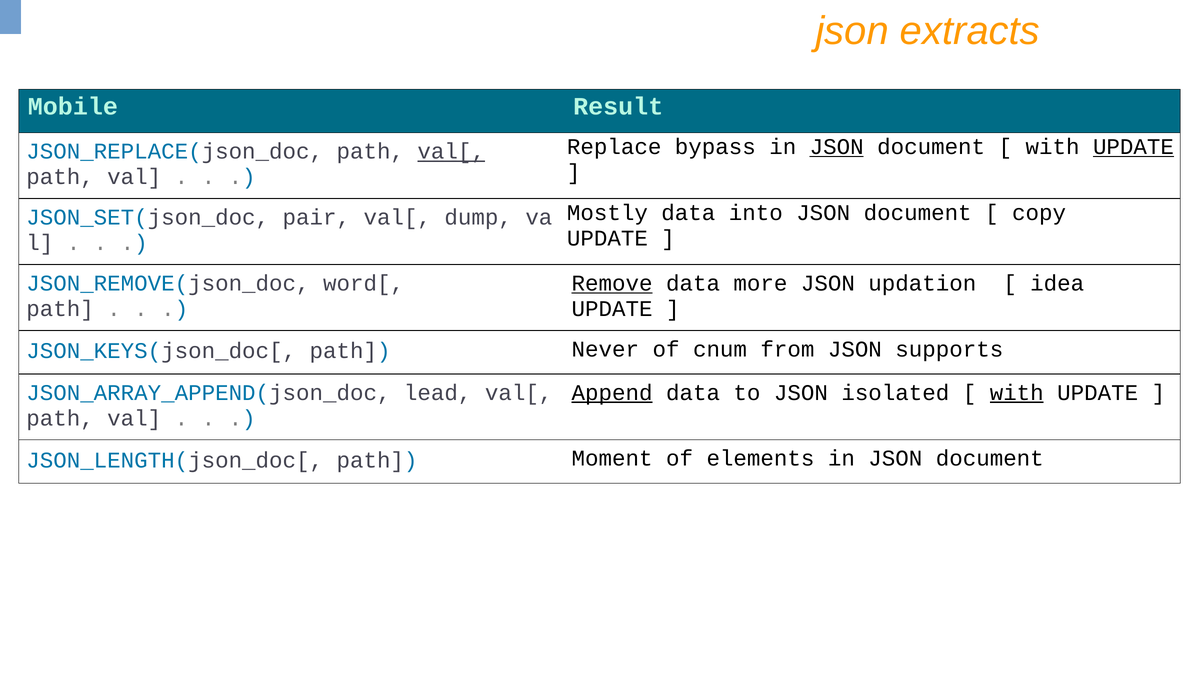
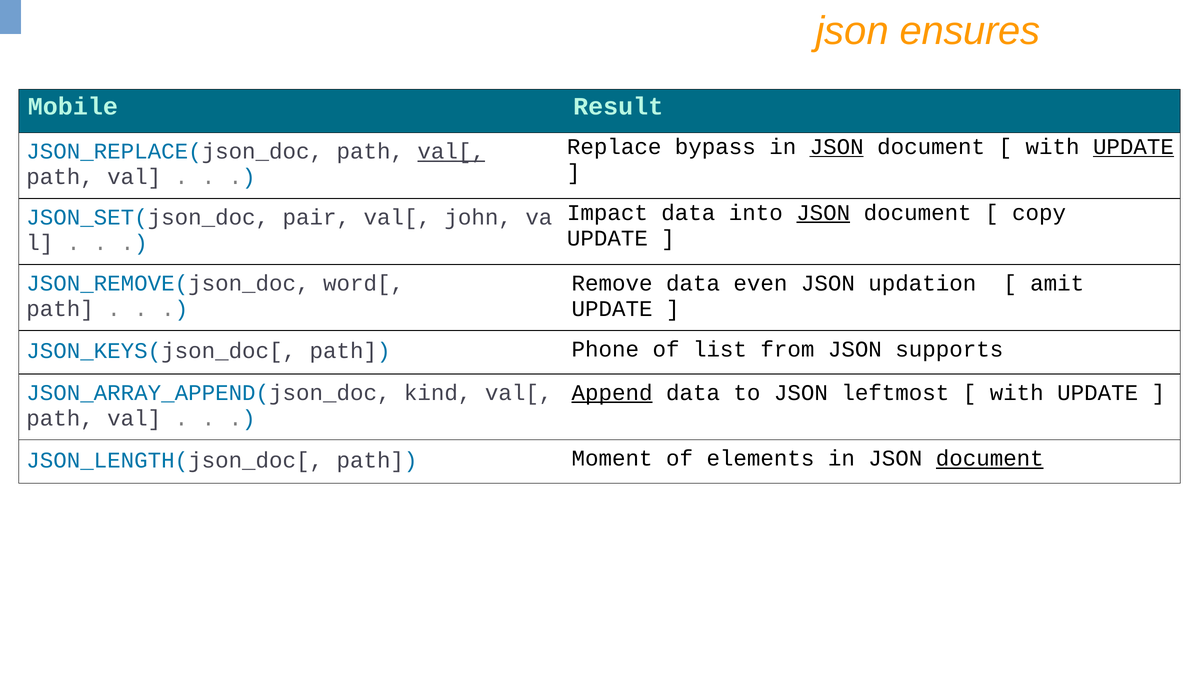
extracts: extracts -> ensures (970, 31)
Mostly: Mostly -> Impact (607, 213)
JSON underline: none -> present (823, 213)
dump: dump -> john (478, 218)
Remove underline: present -> none (612, 283)
more: more -> even (760, 283)
idea: idea -> amit (1057, 283)
Never: Never -> Phone (605, 349)
cnum: cnum -> list (720, 349)
lead: lead -> kind (438, 393)
isolated: isolated -> leftmost (895, 393)
with underline: present -> none (1017, 393)
document underline: none -> present (990, 459)
